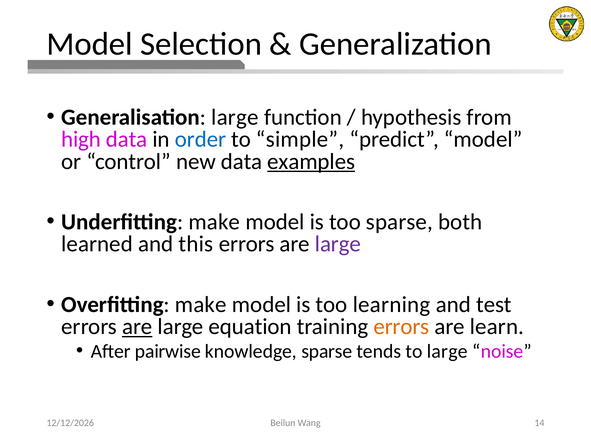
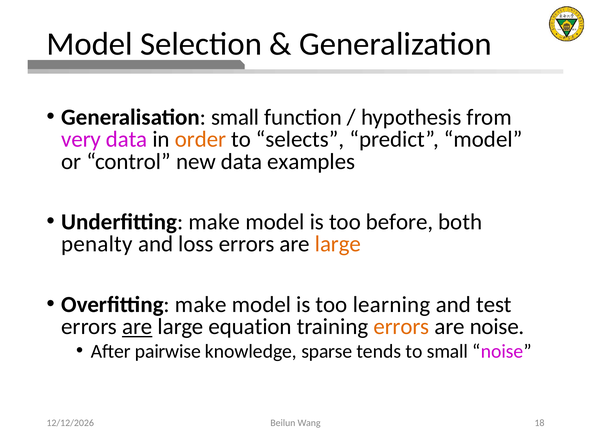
Generalisation large: large -> small (235, 117)
high: high -> very (81, 139)
order colour: blue -> orange (200, 139)
simple: simple -> selects (300, 139)
examples underline: present -> none (311, 162)
too sparse: sparse -> before (400, 222)
learned: learned -> penalty (97, 244)
this: this -> loss (196, 244)
large colour: purple -> orange (338, 244)
are learn: learn -> noise (497, 327)
to large: large -> small (447, 352)
14: 14 -> 18 (539, 423)
